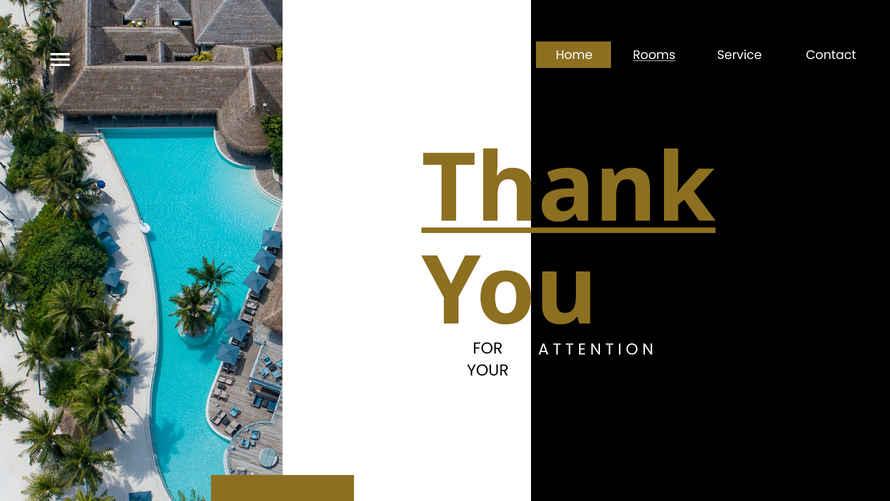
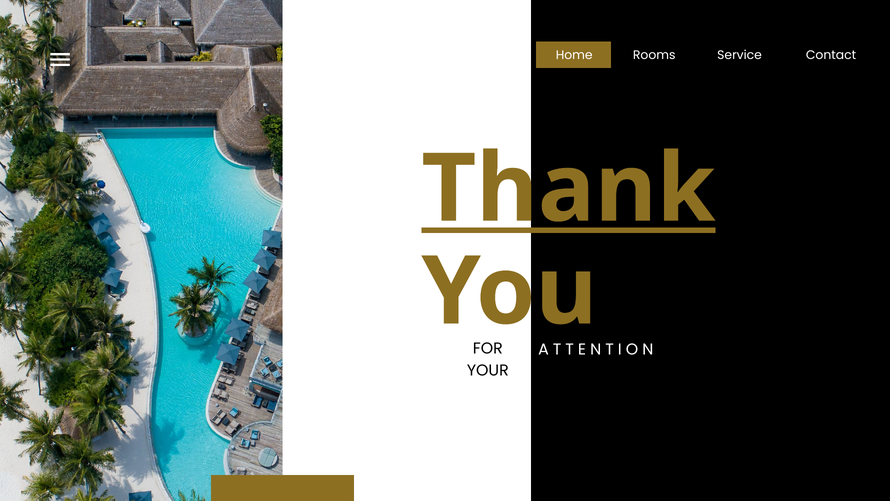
Rooms underline: present -> none (654, 55)
